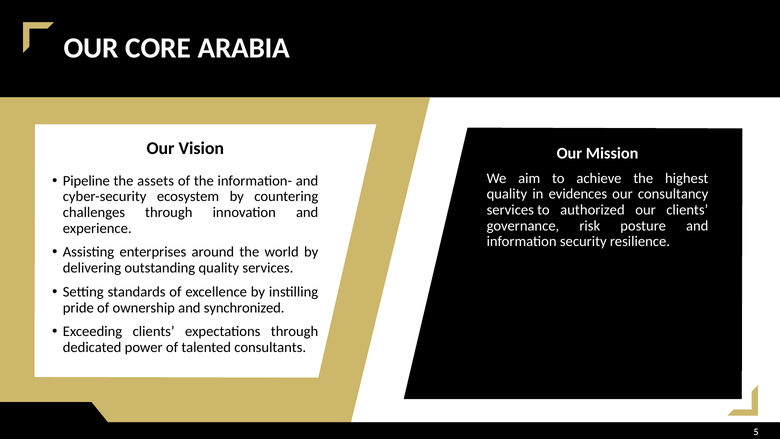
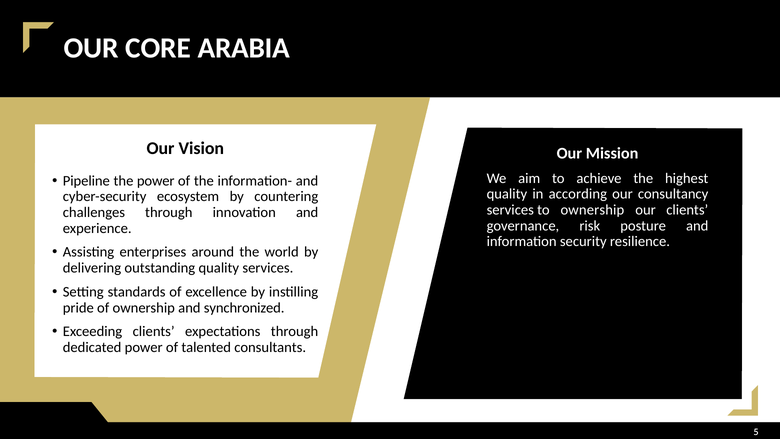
the assets: assets -> power (156, 181)
evidences: evidences -> according (578, 194)
to authorized: authorized -> ownership (592, 210)
